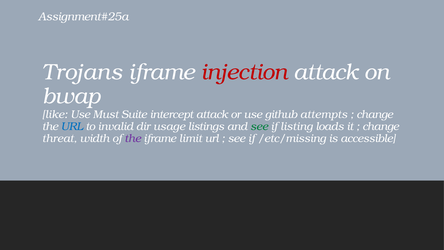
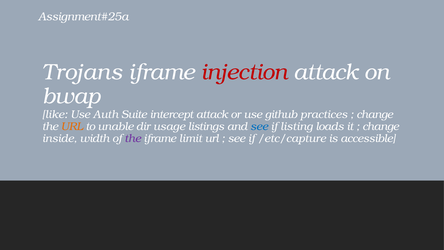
Must: Must -> Auth (106, 114)
attempts: attempts -> practices (324, 114)
URL colour: blue -> orange (72, 126)
invalid: invalid -> unable (116, 126)
see colour: green -> blue (259, 126)
threat: threat -> inside (60, 138)
/etc/missing: /etc/missing -> /etc/capture (292, 138)
